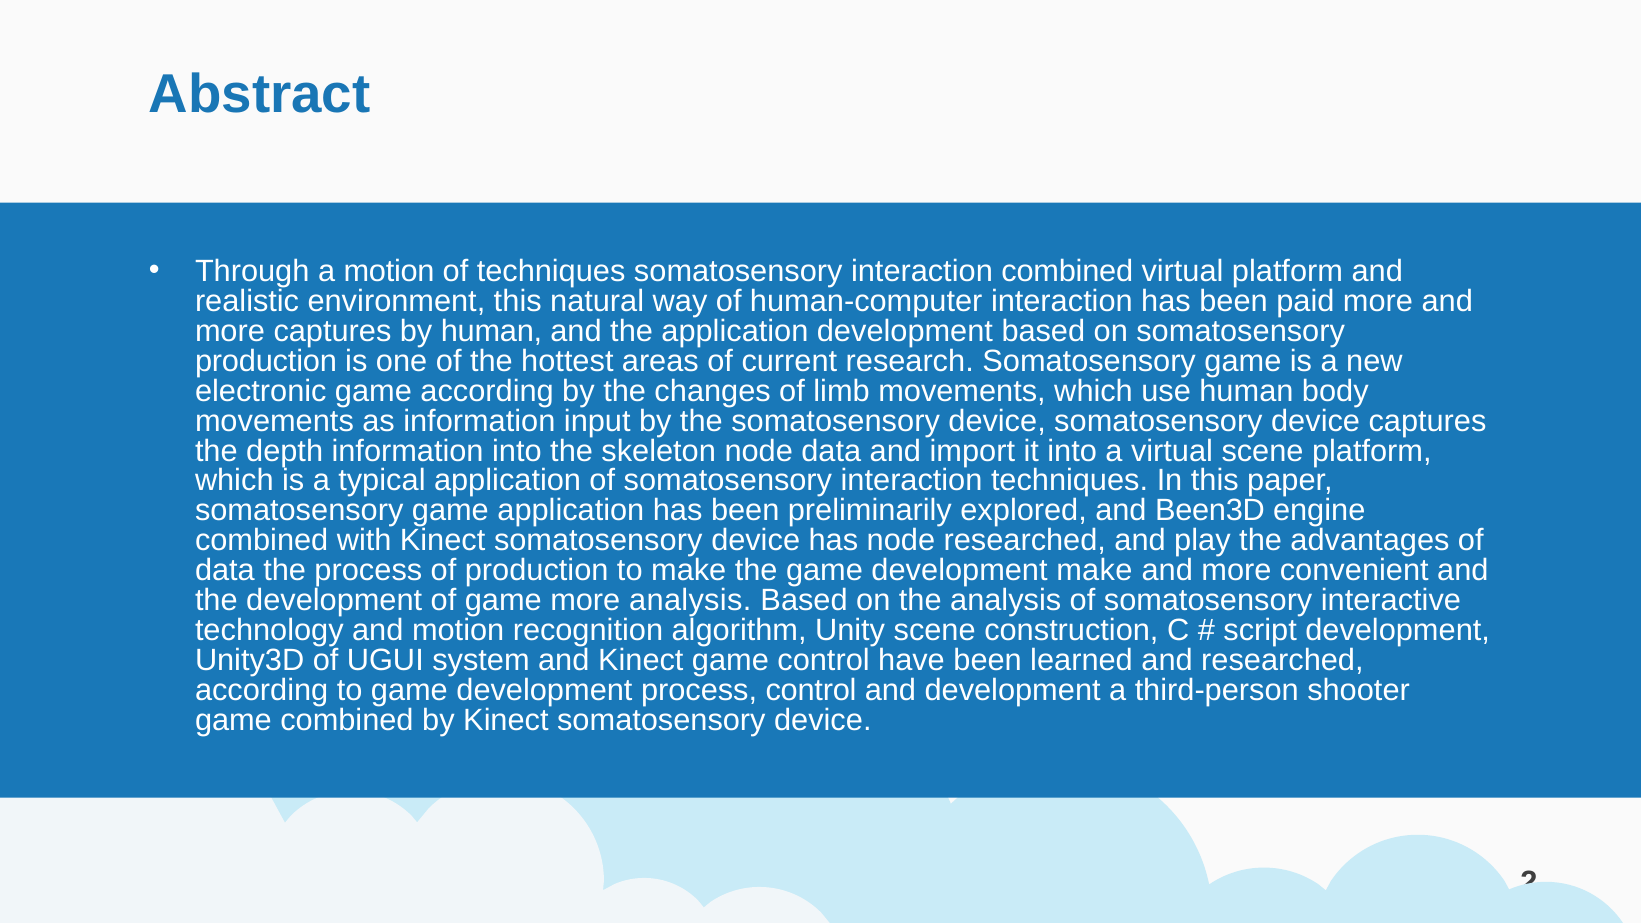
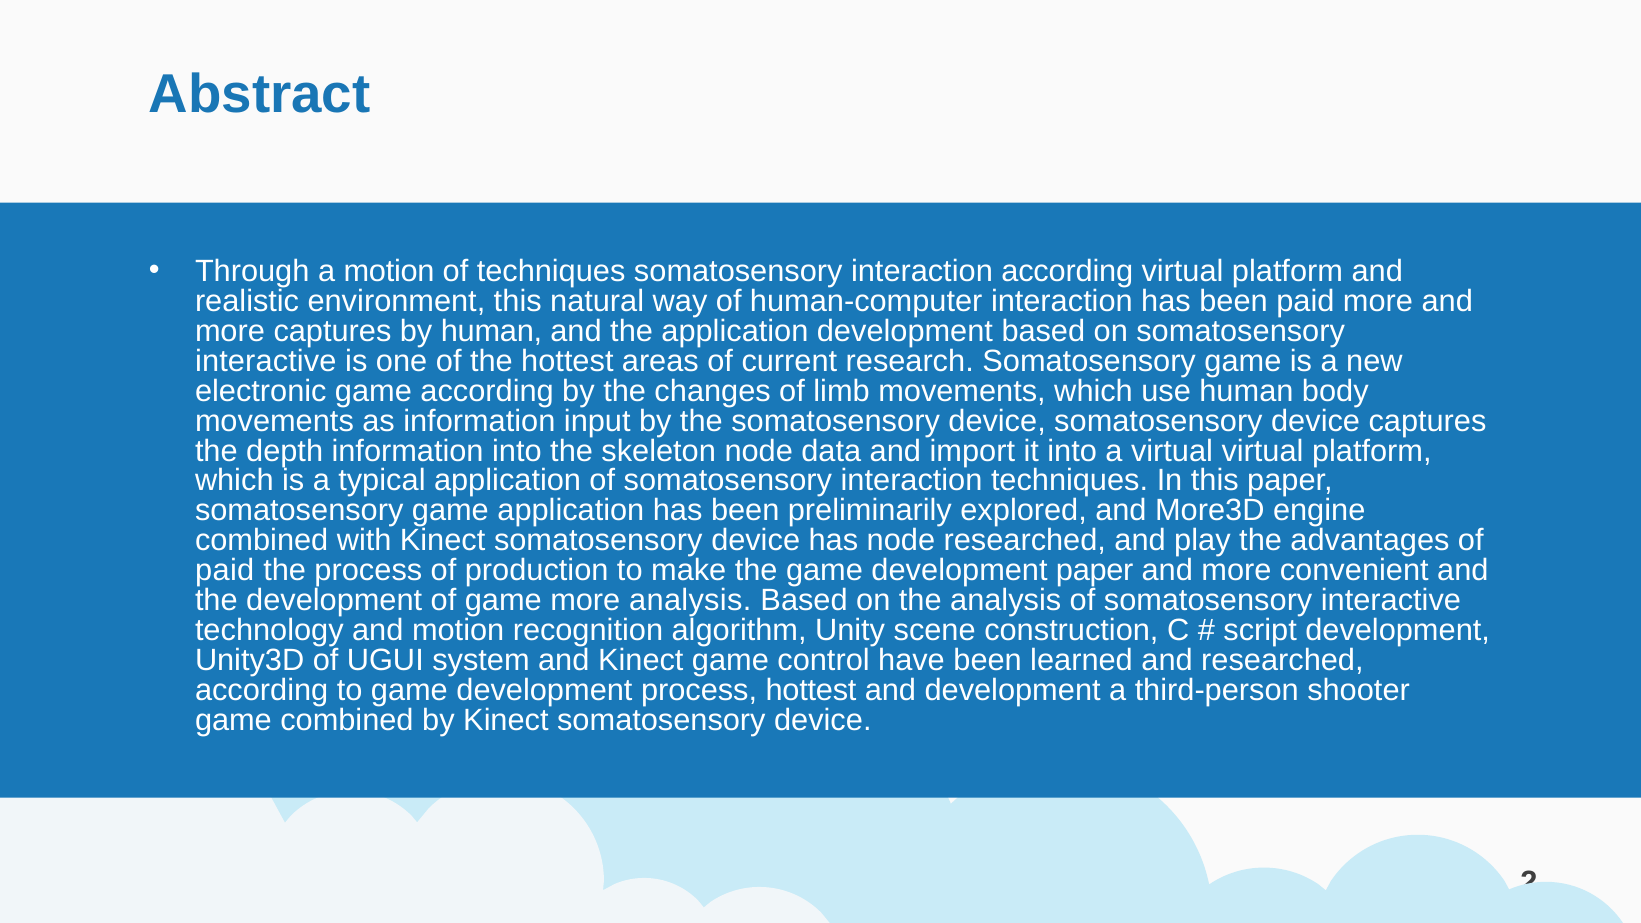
interaction combined: combined -> according (1067, 272)
production: production -> interactive (266, 361)
virtual scene: scene -> virtual (1263, 451)
Been3D: Been3D -> More3D (1210, 511)
data: data -> paid (225, 570)
development make: make -> paper (1095, 570)
process control: control -> hottest (811, 690)
